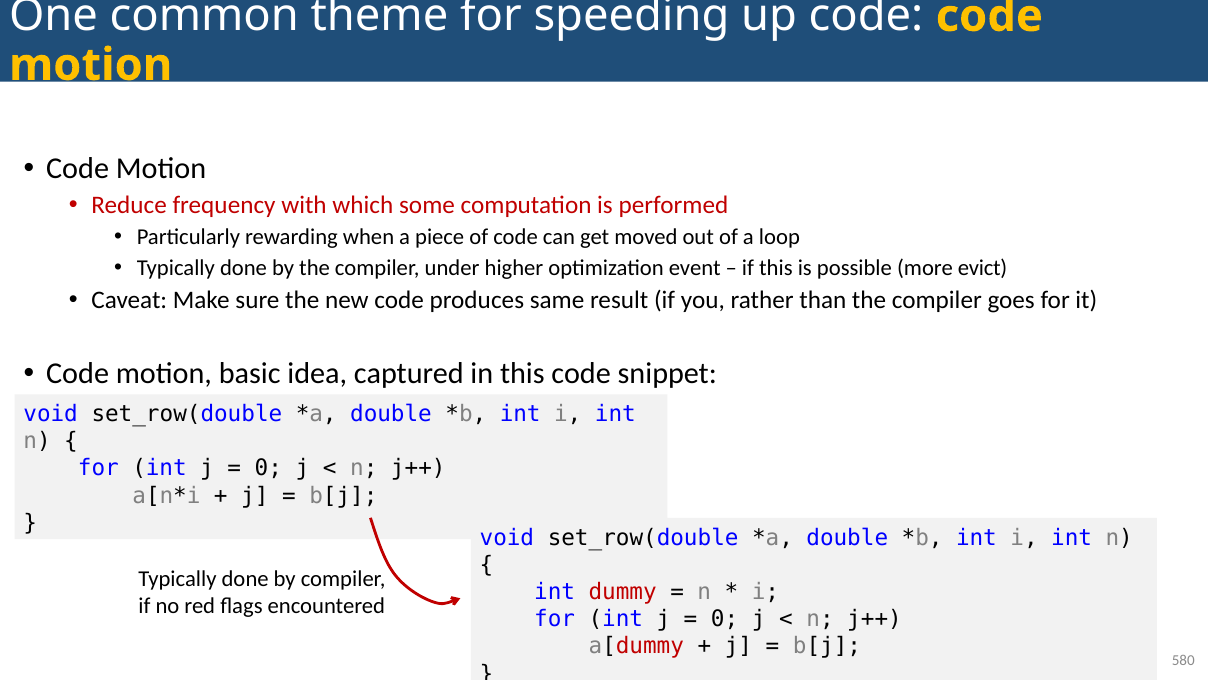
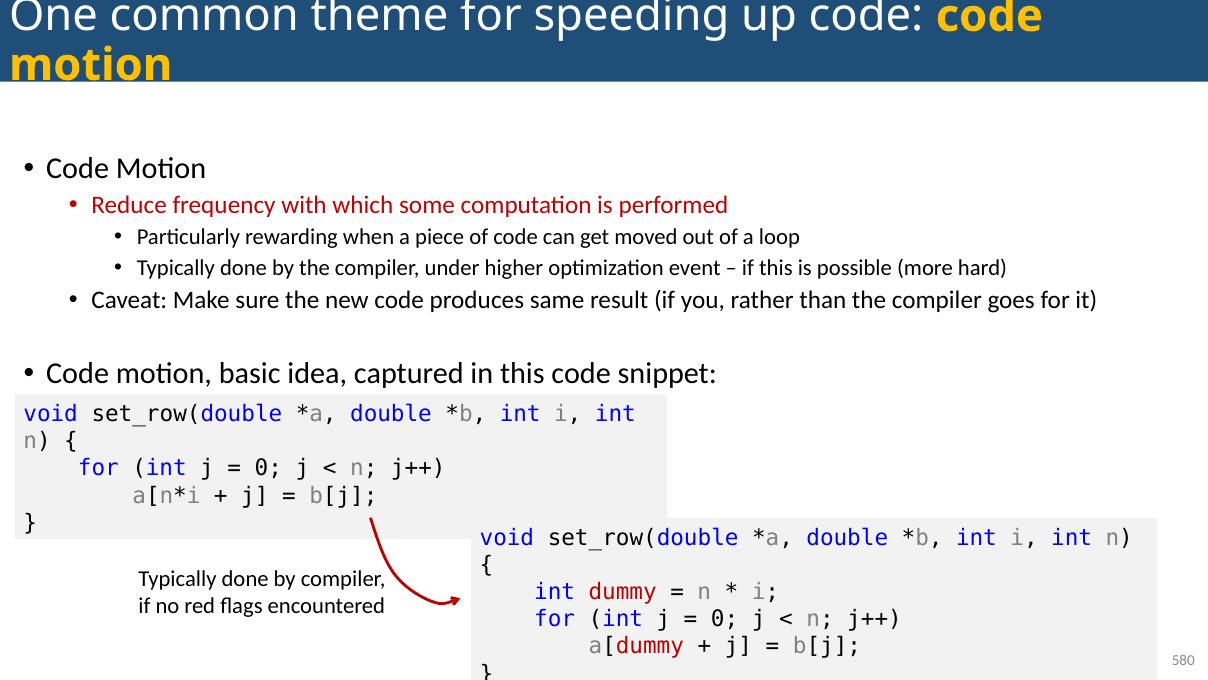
evict: evict -> hard (983, 268)
